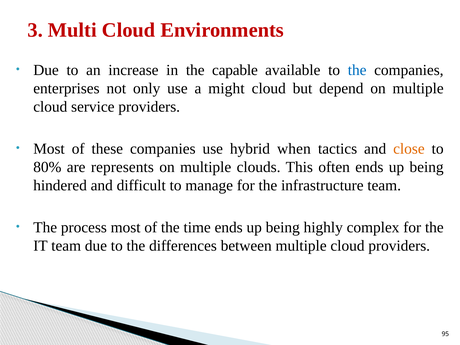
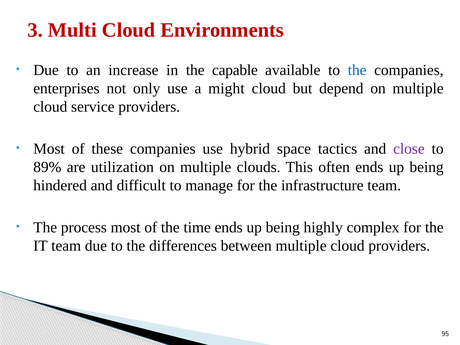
when: when -> space (294, 149)
close colour: orange -> purple (409, 149)
80%: 80% -> 89% (47, 167)
represents: represents -> utilization (122, 167)
